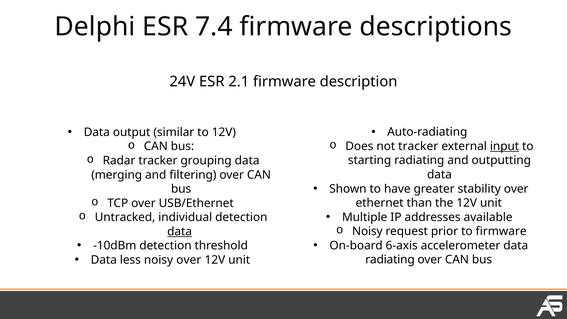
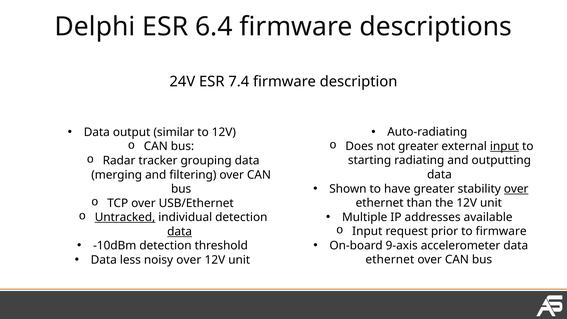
7.4: 7.4 -> 6.4 (214, 27)
2.1: 2.1 -> 7.4 (239, 82)
not tracker: tracker -> greater (418, 146)
over underline: none -> present (516, 189)
Untracked underline: none -> present (125, 217)
Noisy: Noisy -> Input (367, 231)
6-axis: 6-axis -> 9-axis (402, 245)
radiating: radiating -> ethernet (390, 260)
